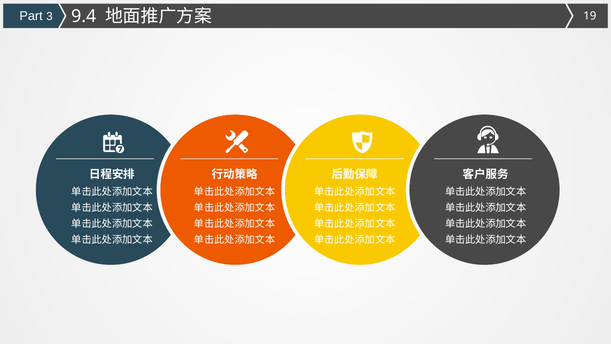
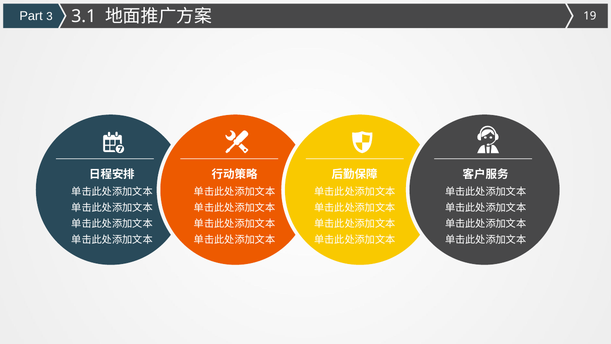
9.4: 9.4 -> 3.1 (84, 16)
